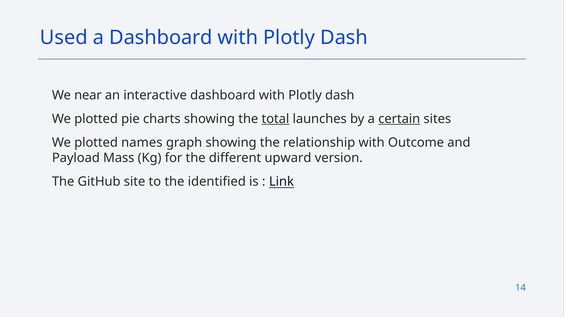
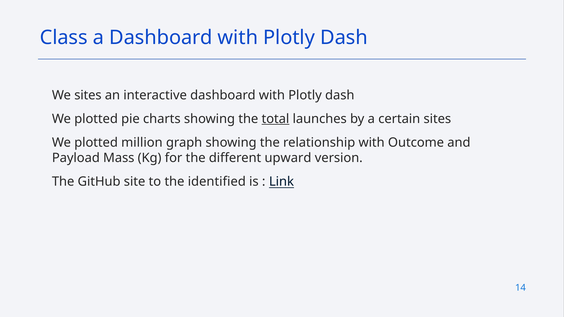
Used: Used -> Class (64, 38)
We near: near -> sites (88, 95)
certain underline: present -> none (399, 119)
names: names -> million (142, 143)
